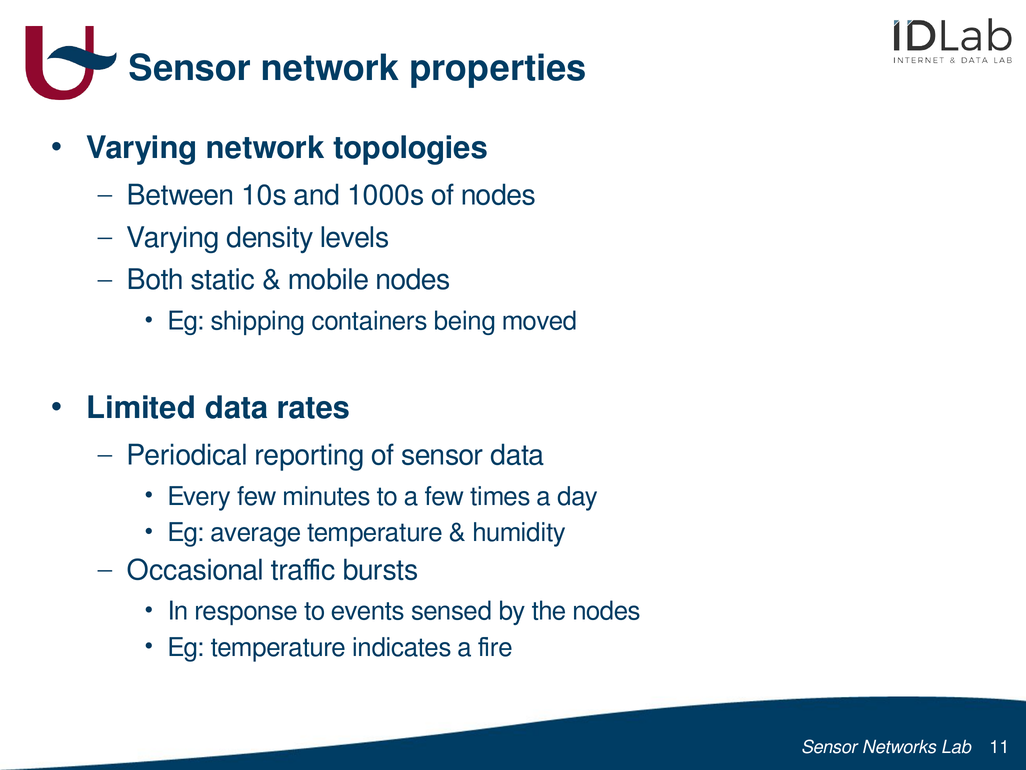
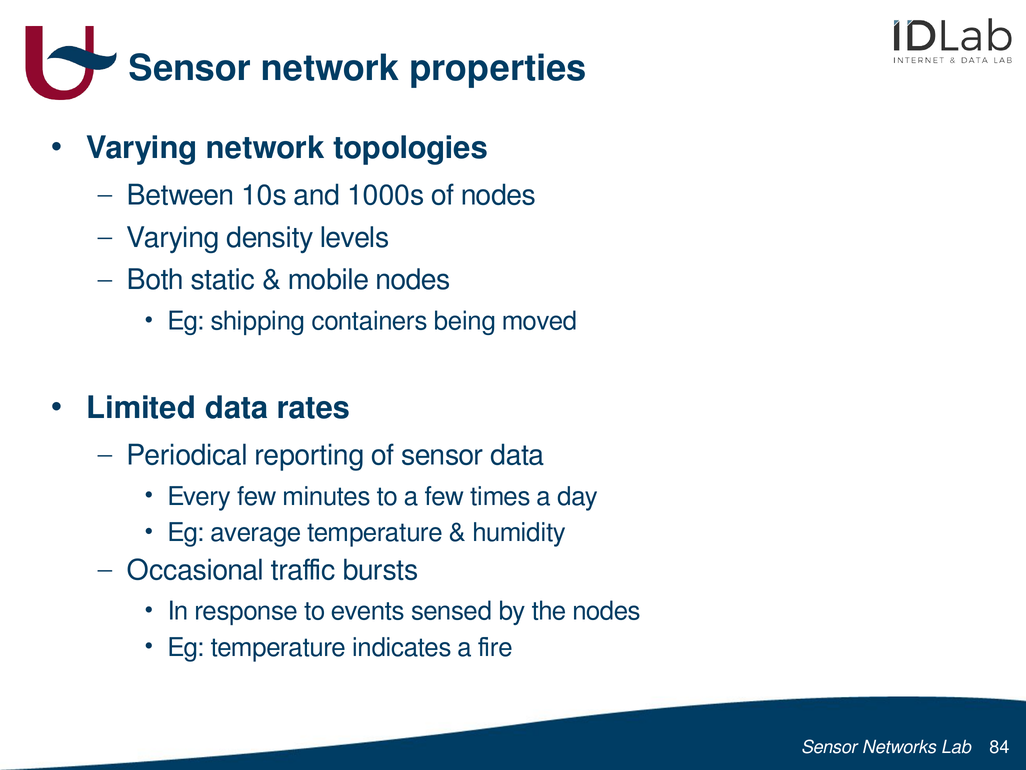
11: 11 -> 84 (999, 747)
